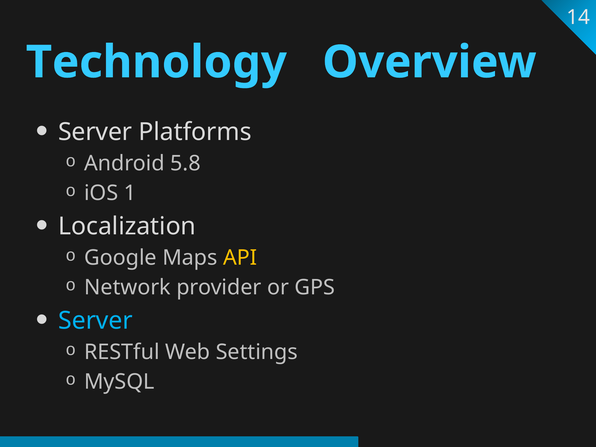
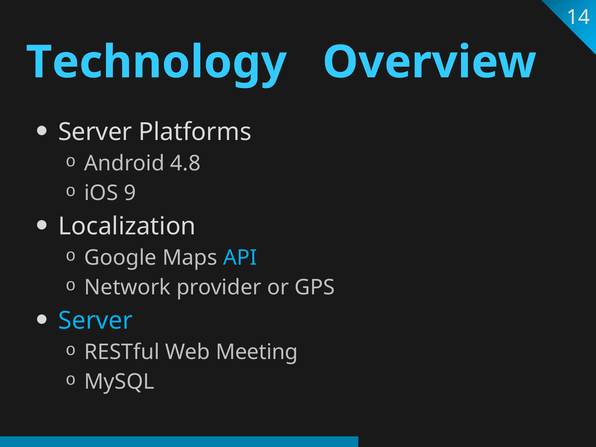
5.8: 5.8 -> 4.8 (186, 163)
1: 1 -> 9 (130, 193)
API colour: yellow -> light blue (240, 258)
Settings: Settings -> Meeting (257, 352)
